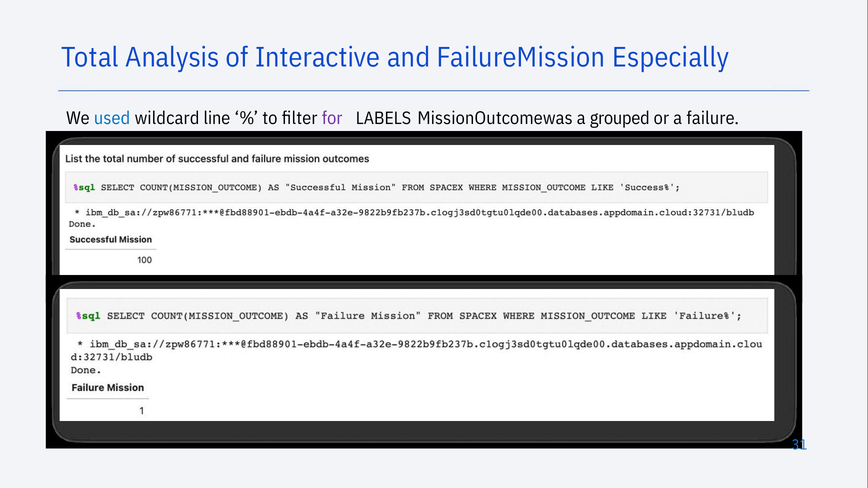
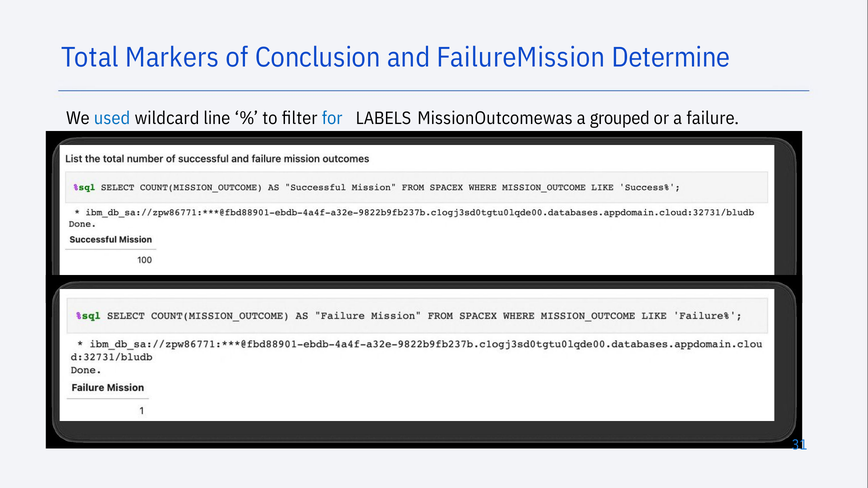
Analysis: Analysis -> Markers (172, 58)
Interactive: Interactive -> Conclusion (318, 58)
Especially: Especially -> Determine (671, 58)
for colour: purple -> blue (332, 118)
